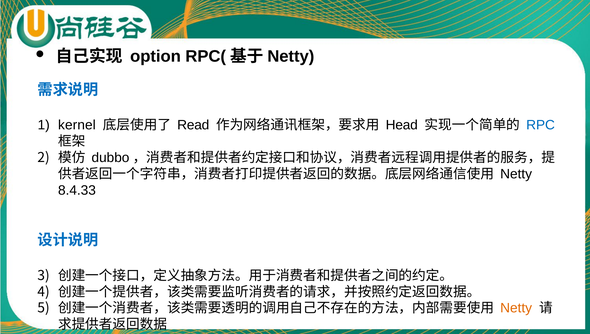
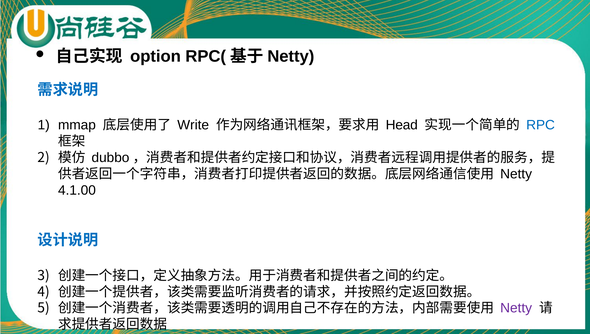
kernel: kernel -> mmap (77, 125)
Read: Read -> Write (193, 125)
8.4.33: 8.4.33 -> 4.1.00 (77, 191)
Netty colour: orange -> purple (516, 309)
